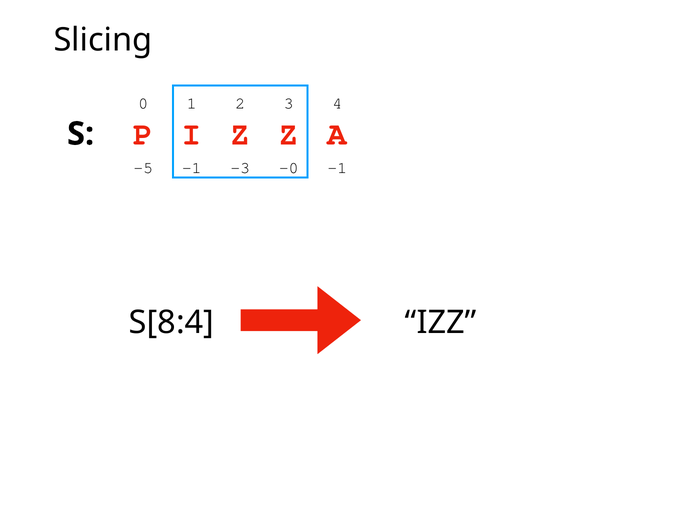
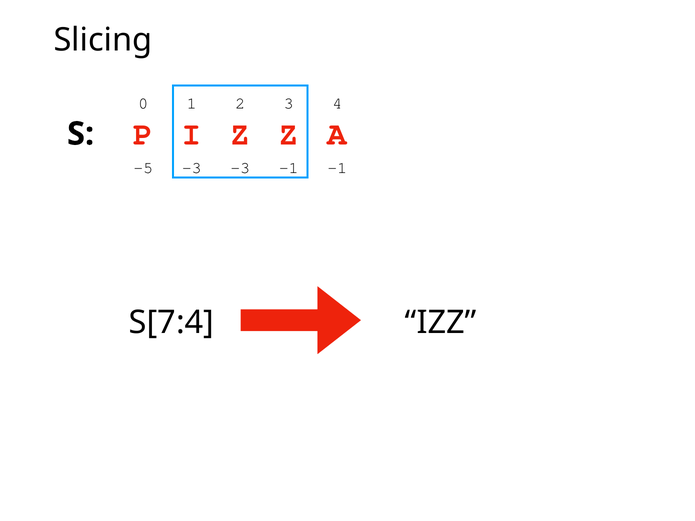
-5 -1: -1 -> -3 (192, 168)
-3 -0: -0 -> -1 (289, 168)
S[8:4: S[8:4 -> S[7:4 (172, 323)
